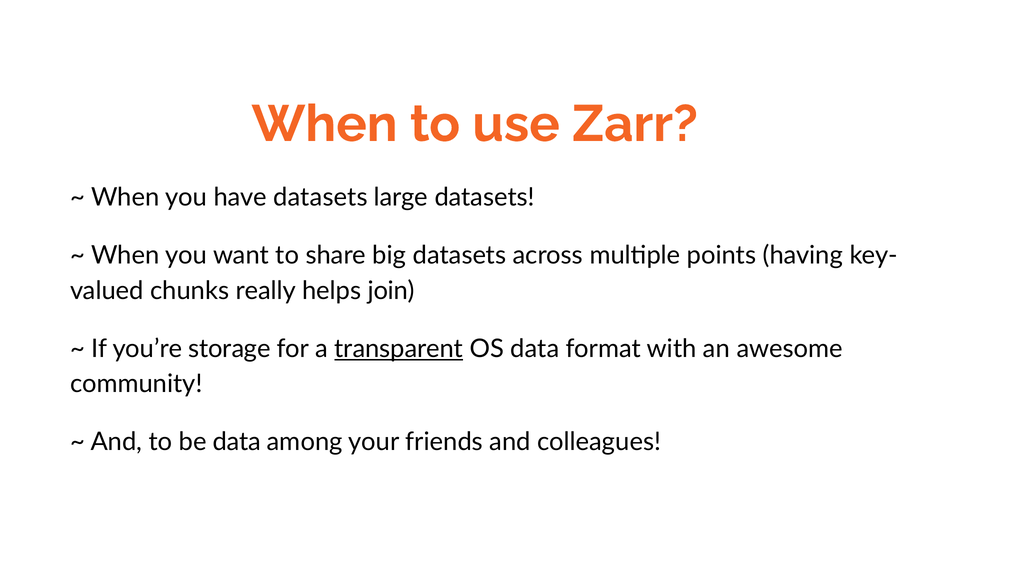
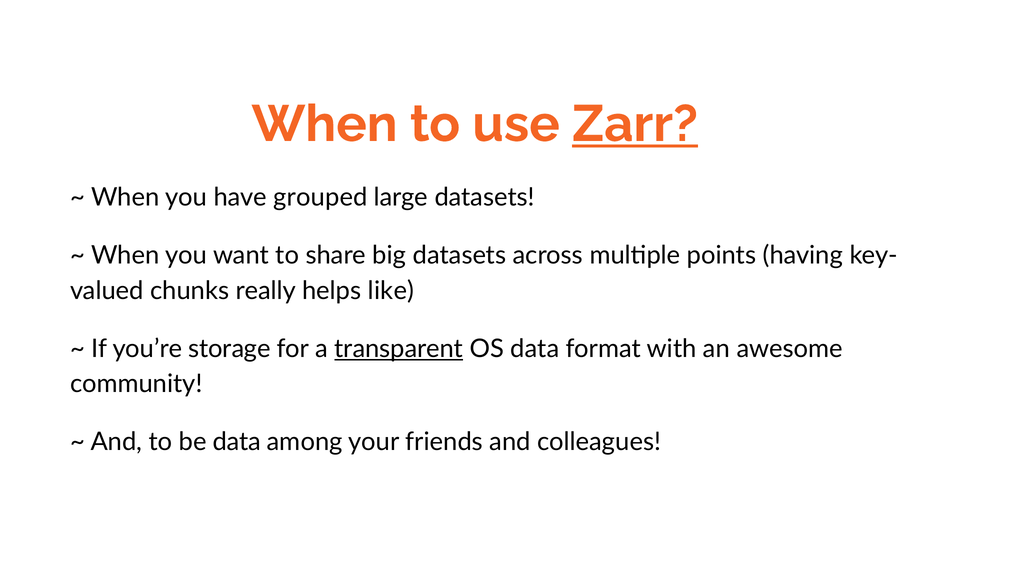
Zarr underline: none -> present (635, 124)
have datasets: datasets -> grouped (320, 198)
join: join -> like (391, 291)
